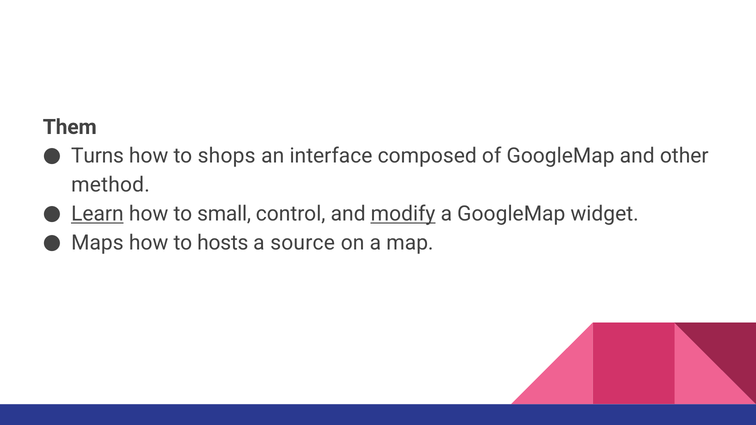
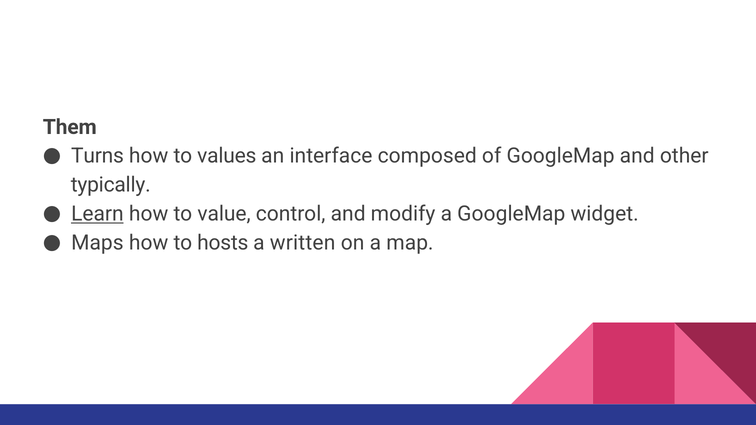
shops: shops -> values (227, 156)
method: method -> typically (111, 185)
small: small -> value (224, 214)
modify underline: present -> none (403, 214)
source: source -> written (303, 243)
